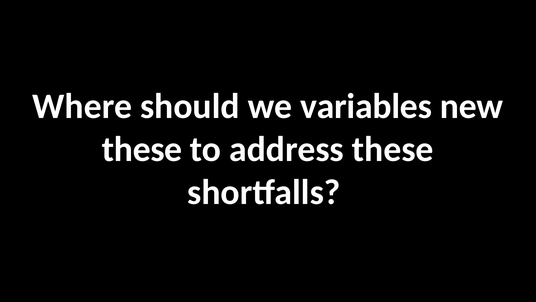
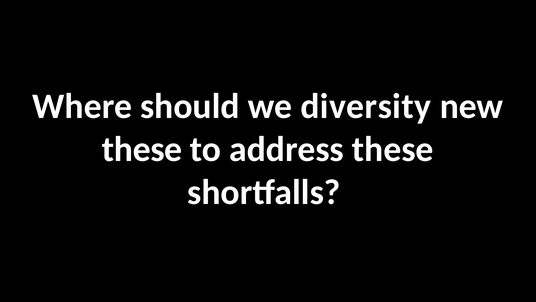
variables: variables -> diversity (366, 106)
